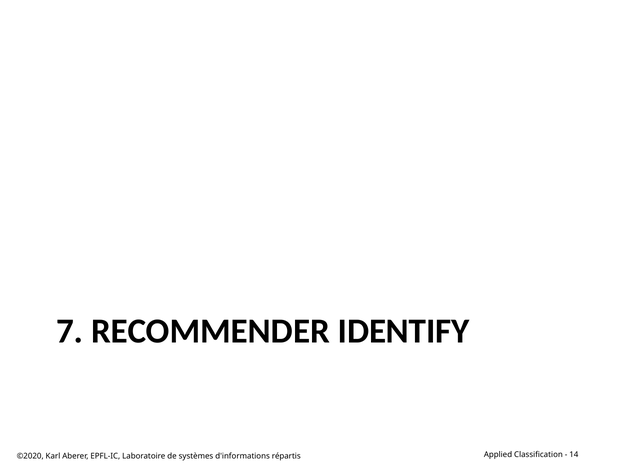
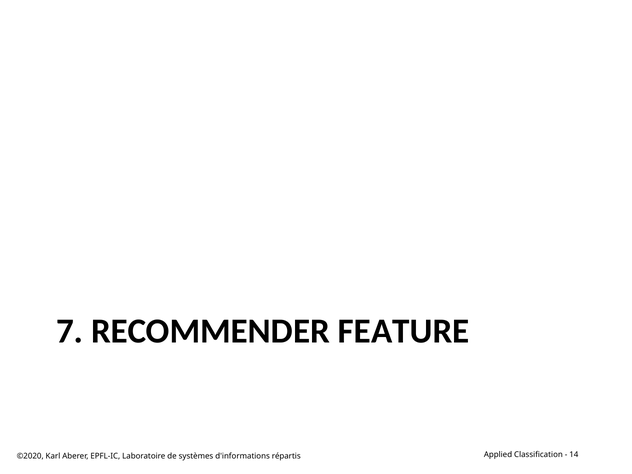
IDENTIFY: IDENTIFY -> FEATURE (404, 331)
